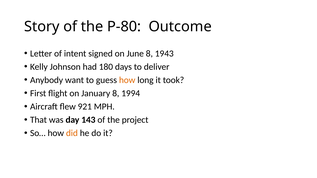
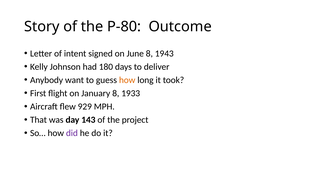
1994: 1994 -> 1933 (131, 93)
921: 921 -> 929 (85, 107)
did colour: orange -> purple (72, 133)
